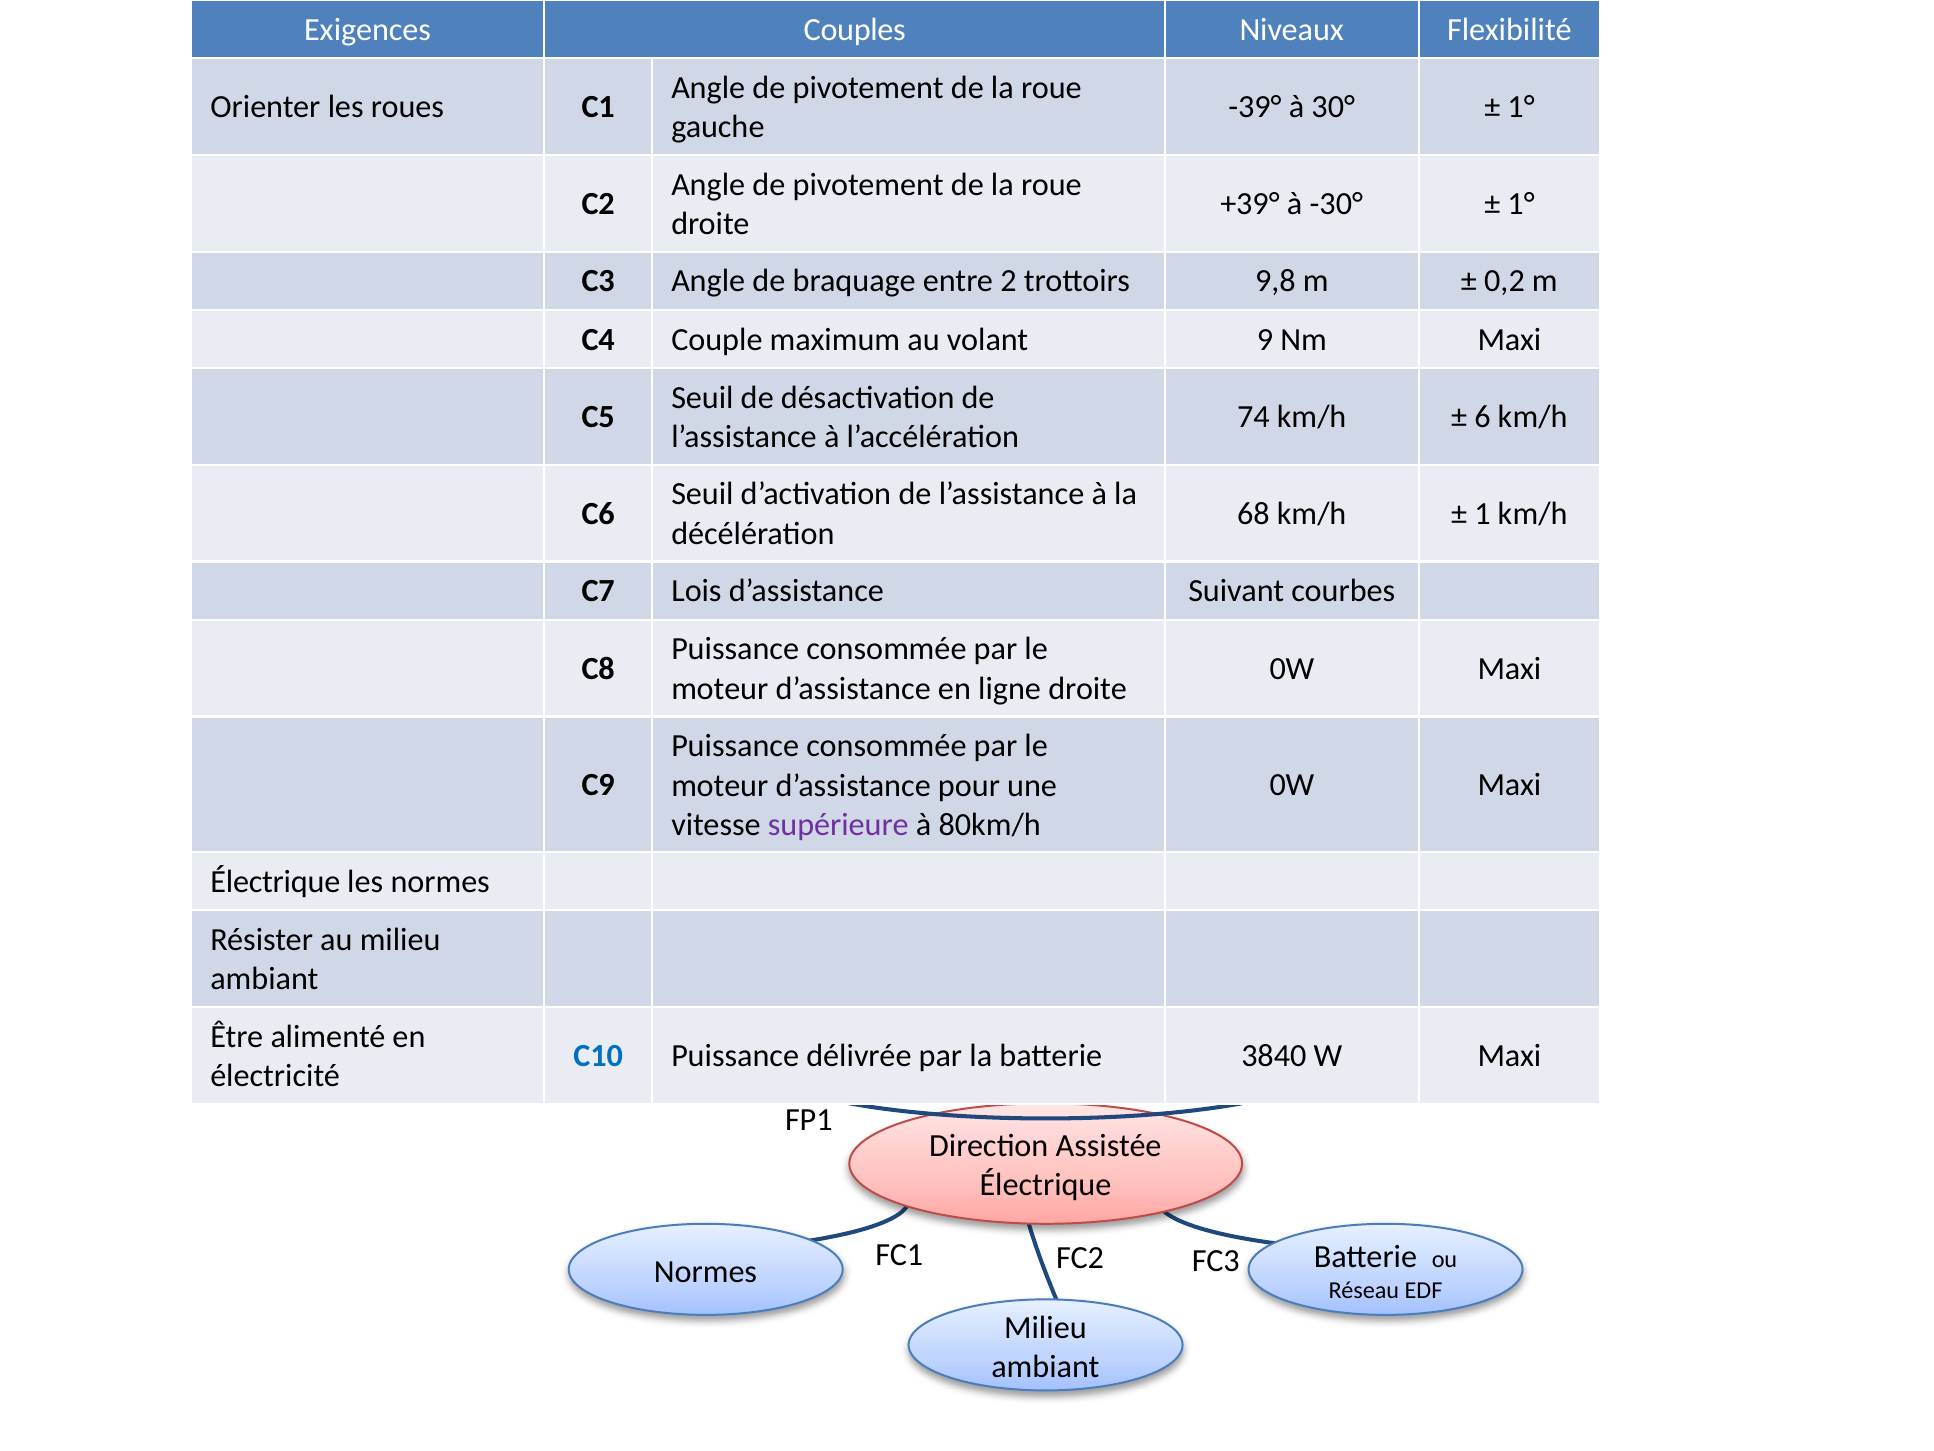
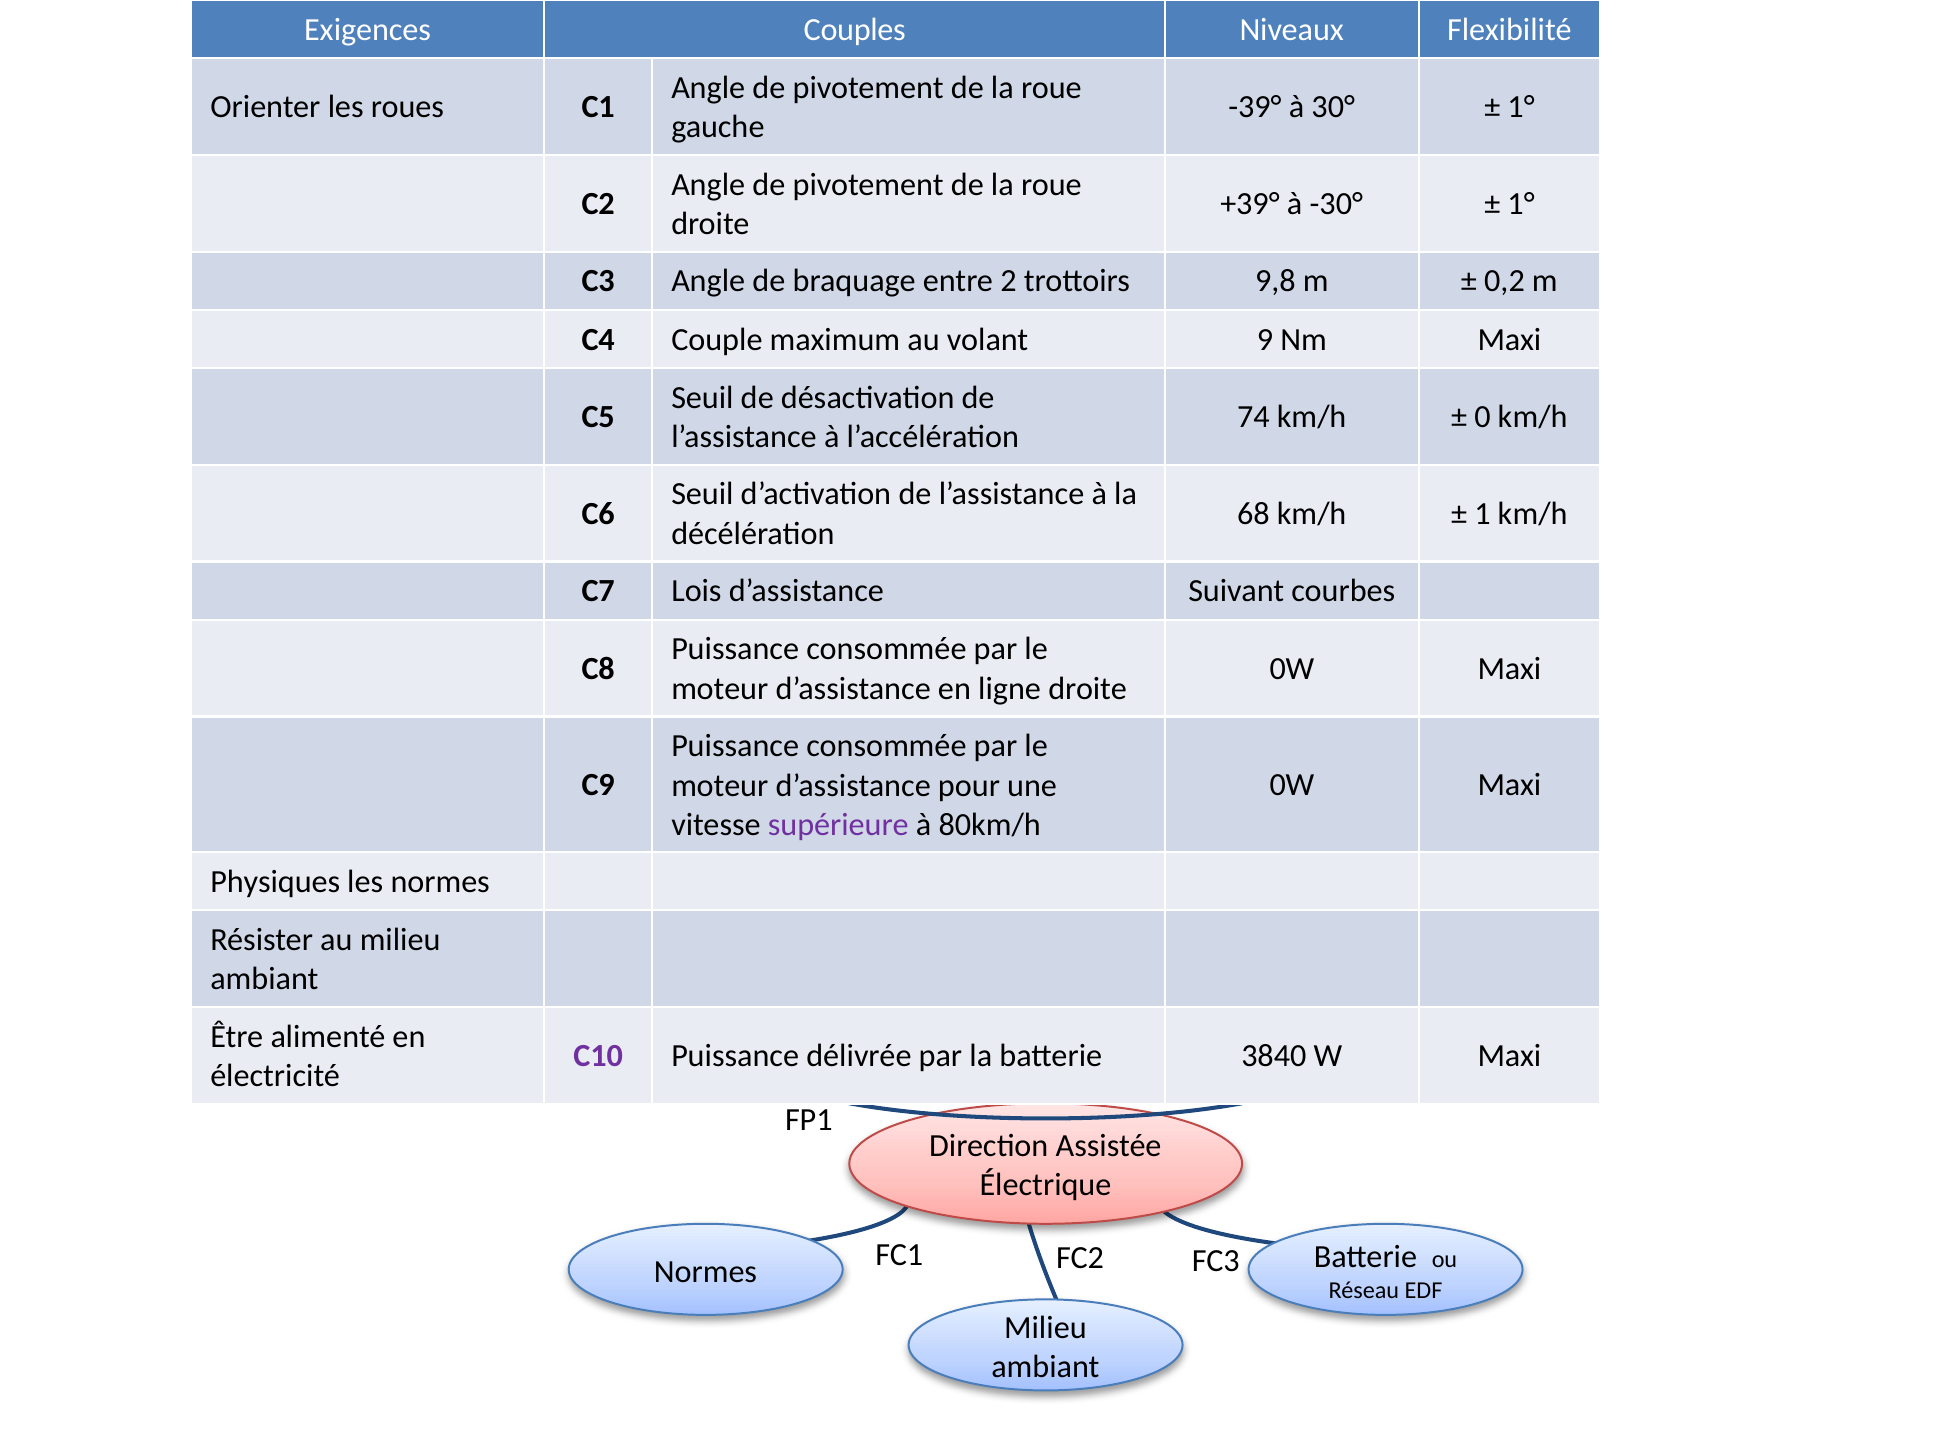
6: 6 -> 0 (1482, 417)
Électrique: Électrique -> Physiques (275, 881)
C10 colour: blue -> purple (598, 1055)
